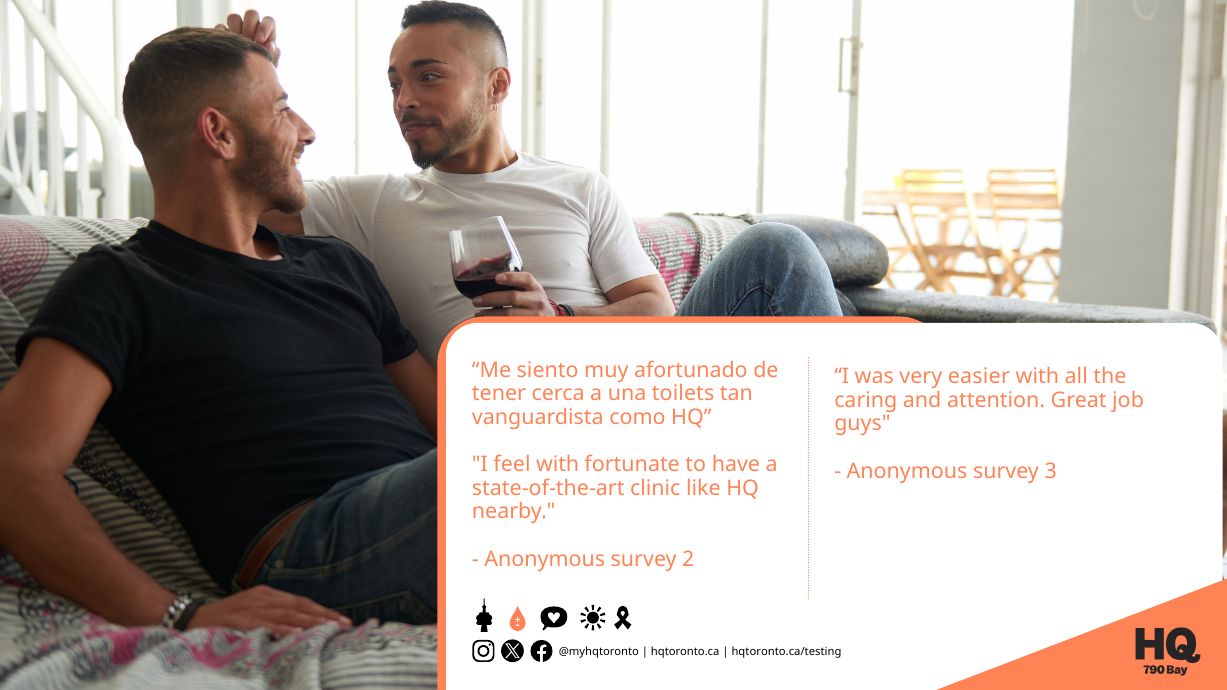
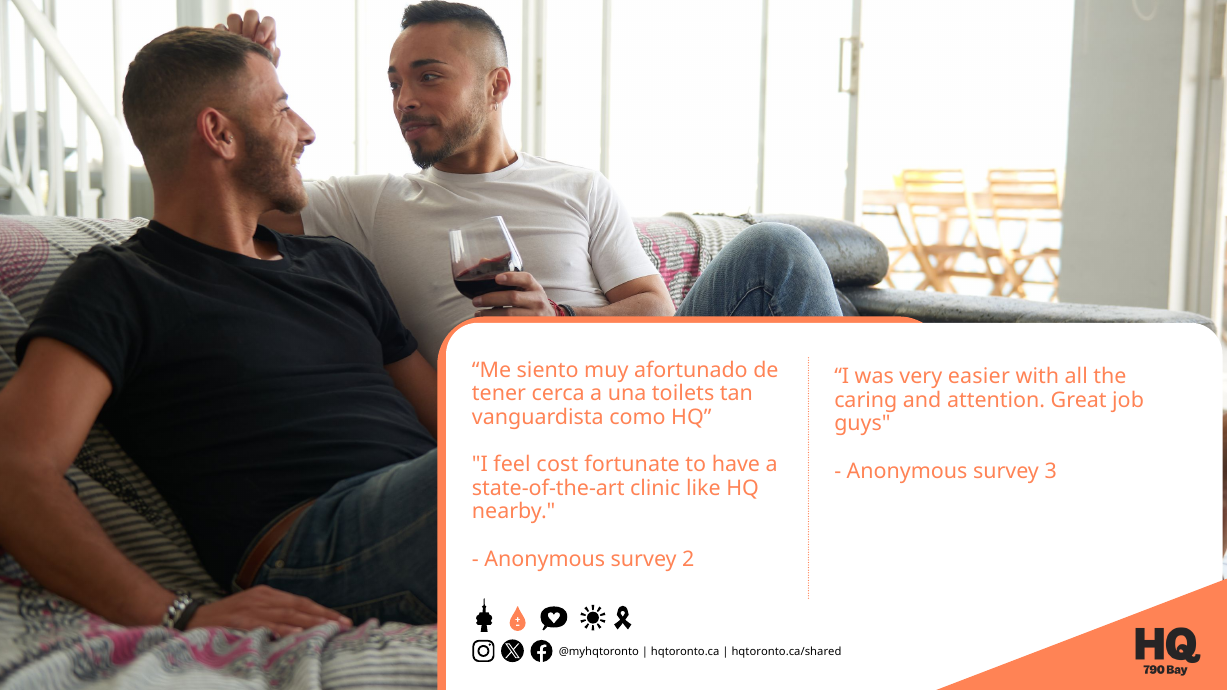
feel with: with -> cost (557, 465)
hqtoronto.ca/testing: hqtoronto.ca/testing -> hqtoronto.ca/shared (787, 652)
